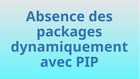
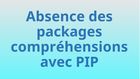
dynamiquement: dynamiquement -> compréhensions (69, 47)
